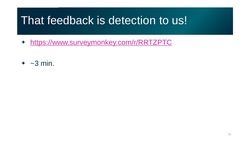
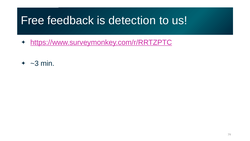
That: That -> Free (33, 21)
